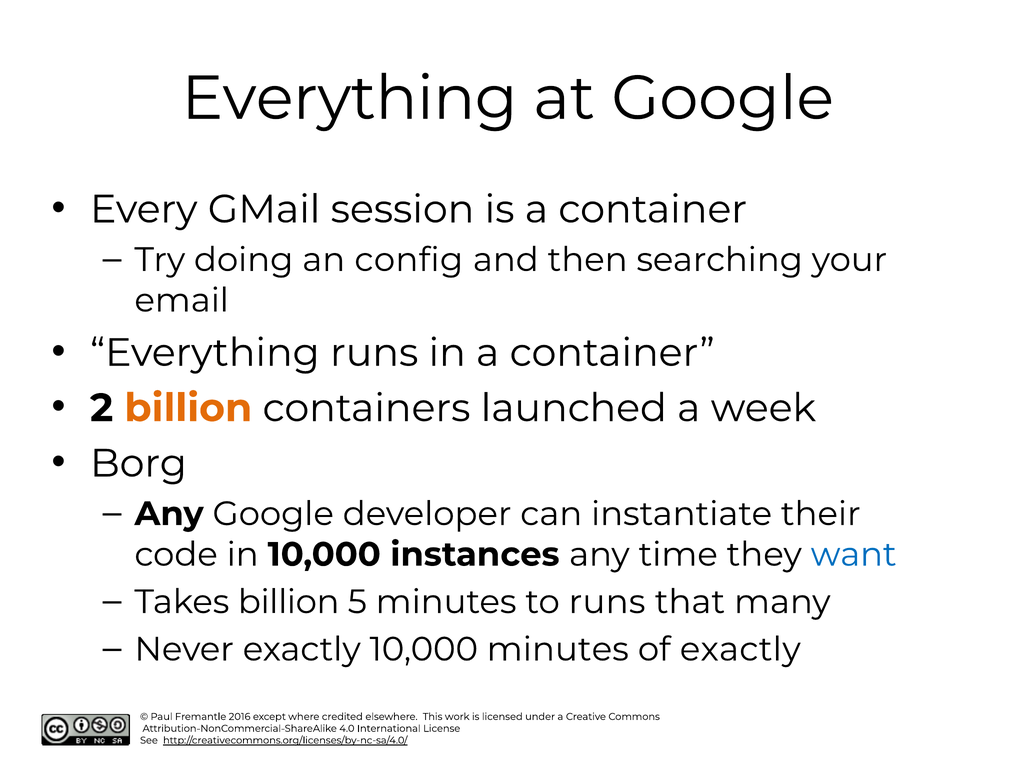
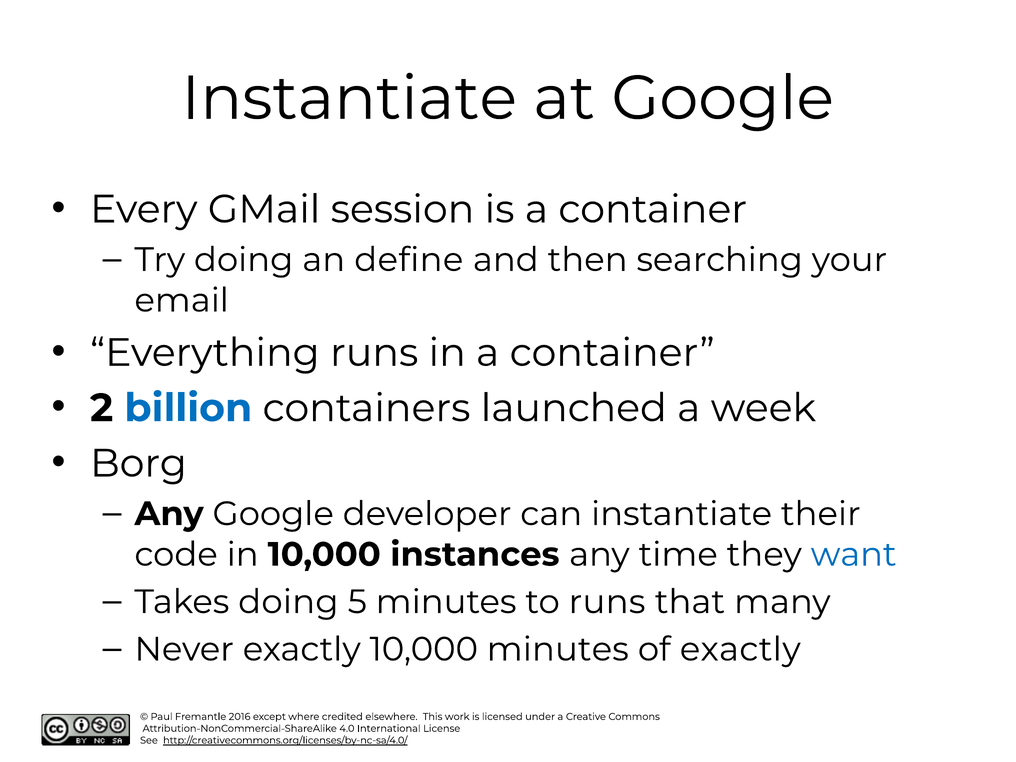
Everything: Everything -> Instantiate (349, 98)
config: config -> define (409, 260)
billion colour: orange -> blue (188, 408)
Takes billion: billion -> doing (288, 602)
